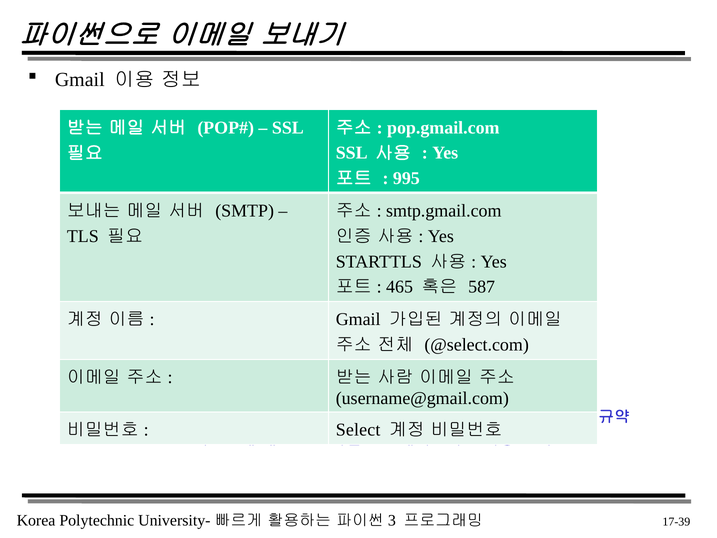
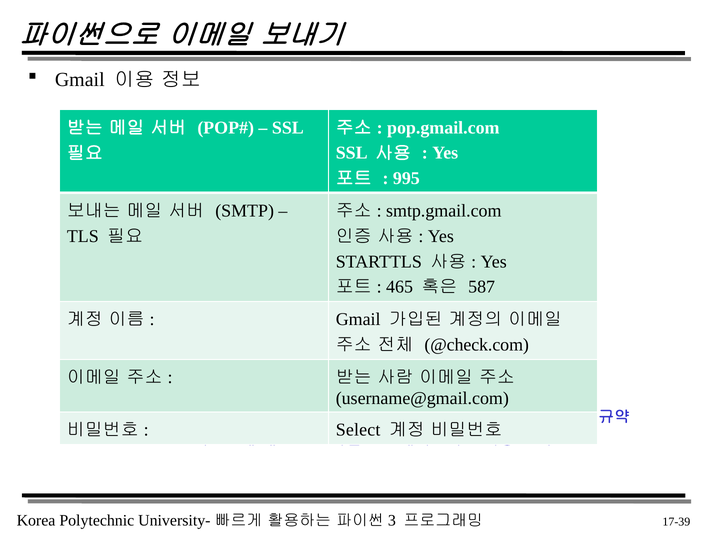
@select.com: @select.com -> @check.com (477, 345)
